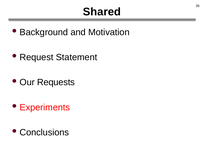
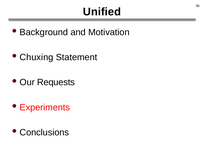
Shared: Shared -> Unified (102, 12)
Request: Request -> Chuxing (36, 57)
